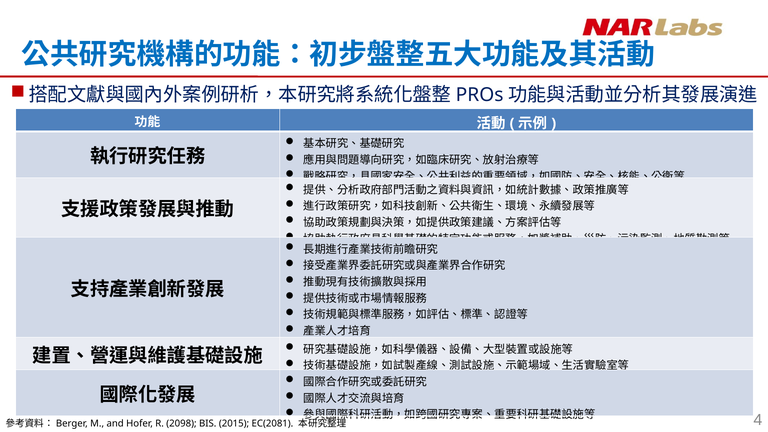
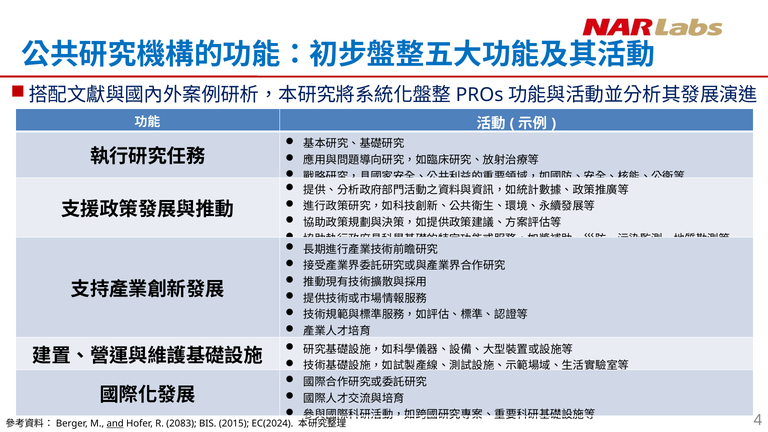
and underline: none -> present (115, 424)
2098: 2098 -> 2083 (181, 424)
EC(2081: EC(2081 -> EC(2024 (272, 424)
